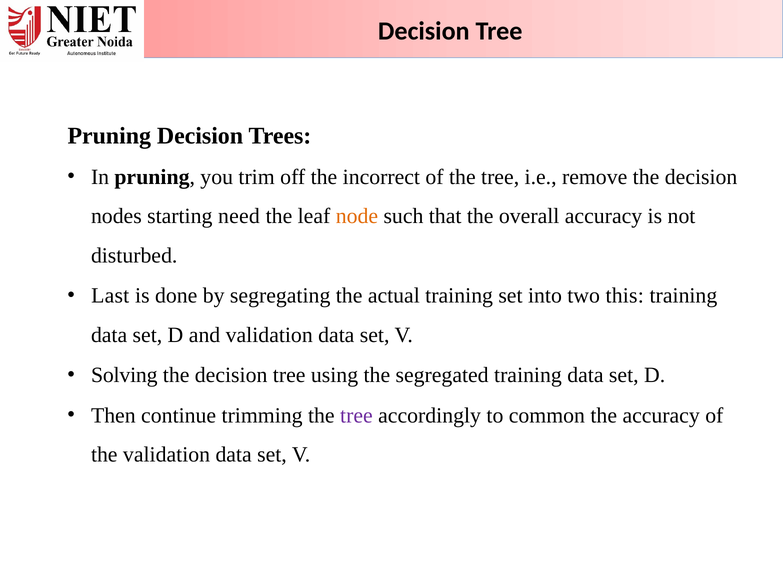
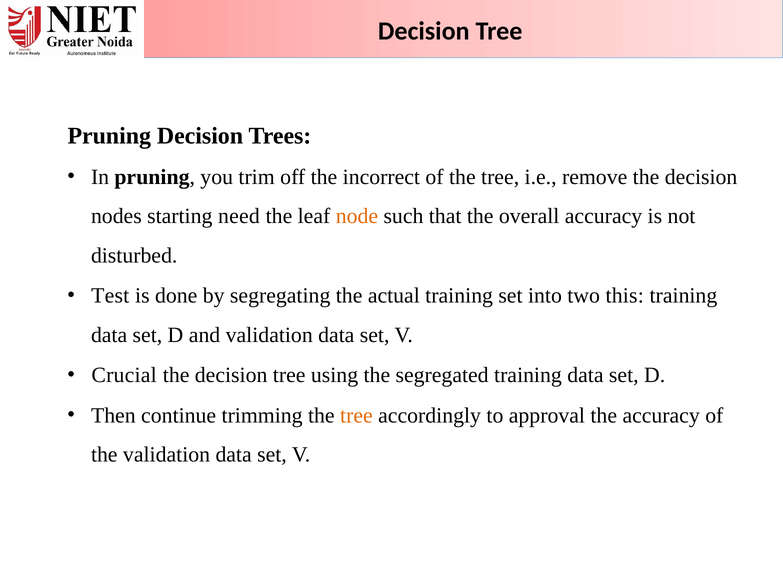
Last: Last -> Test (110, 296)
Solving: Solving -> Crucial (124, 375)
tree colour: purple -> orange (356, 416)
common: common -> approval (547, 416)
